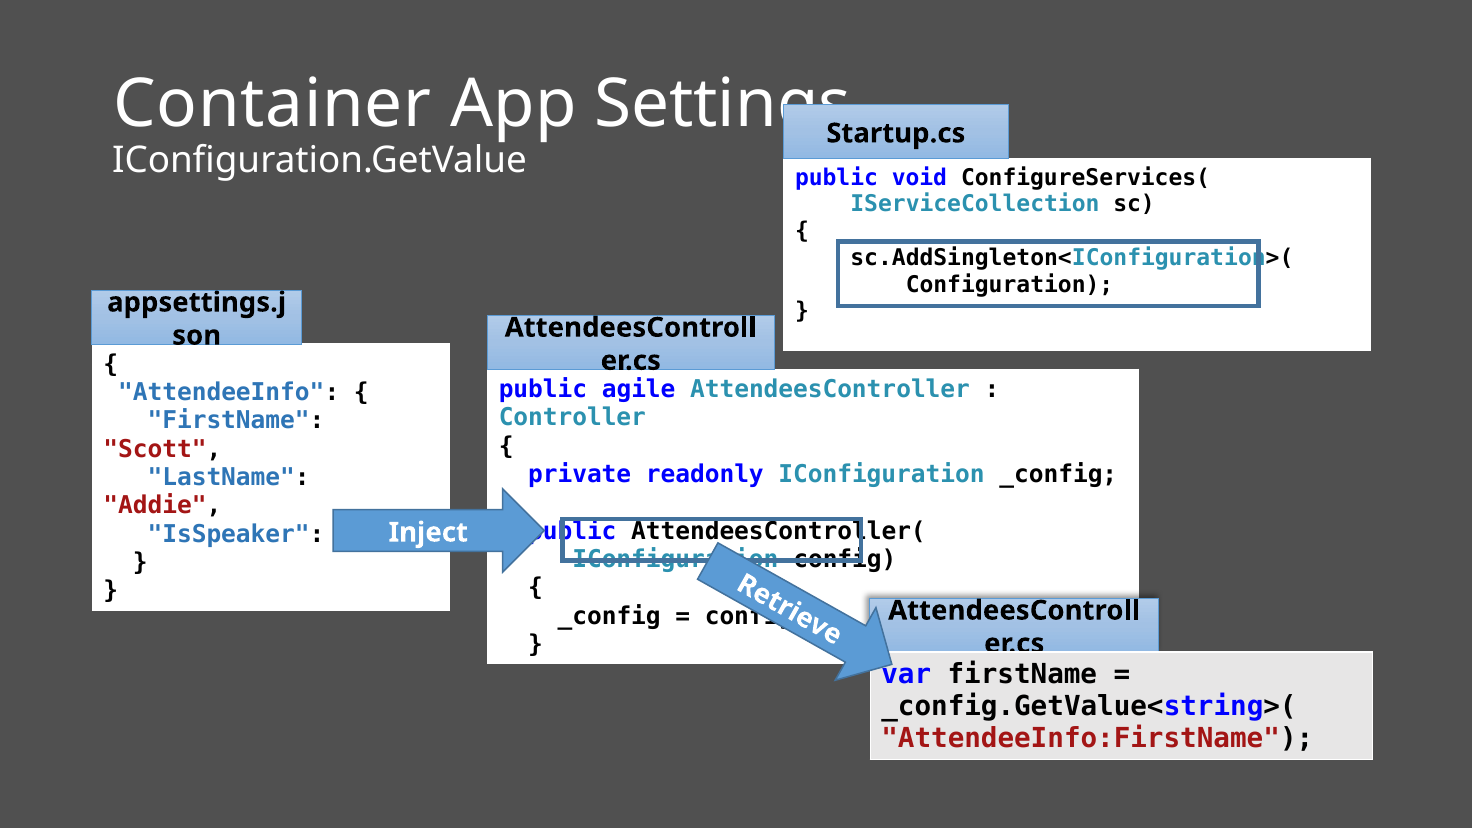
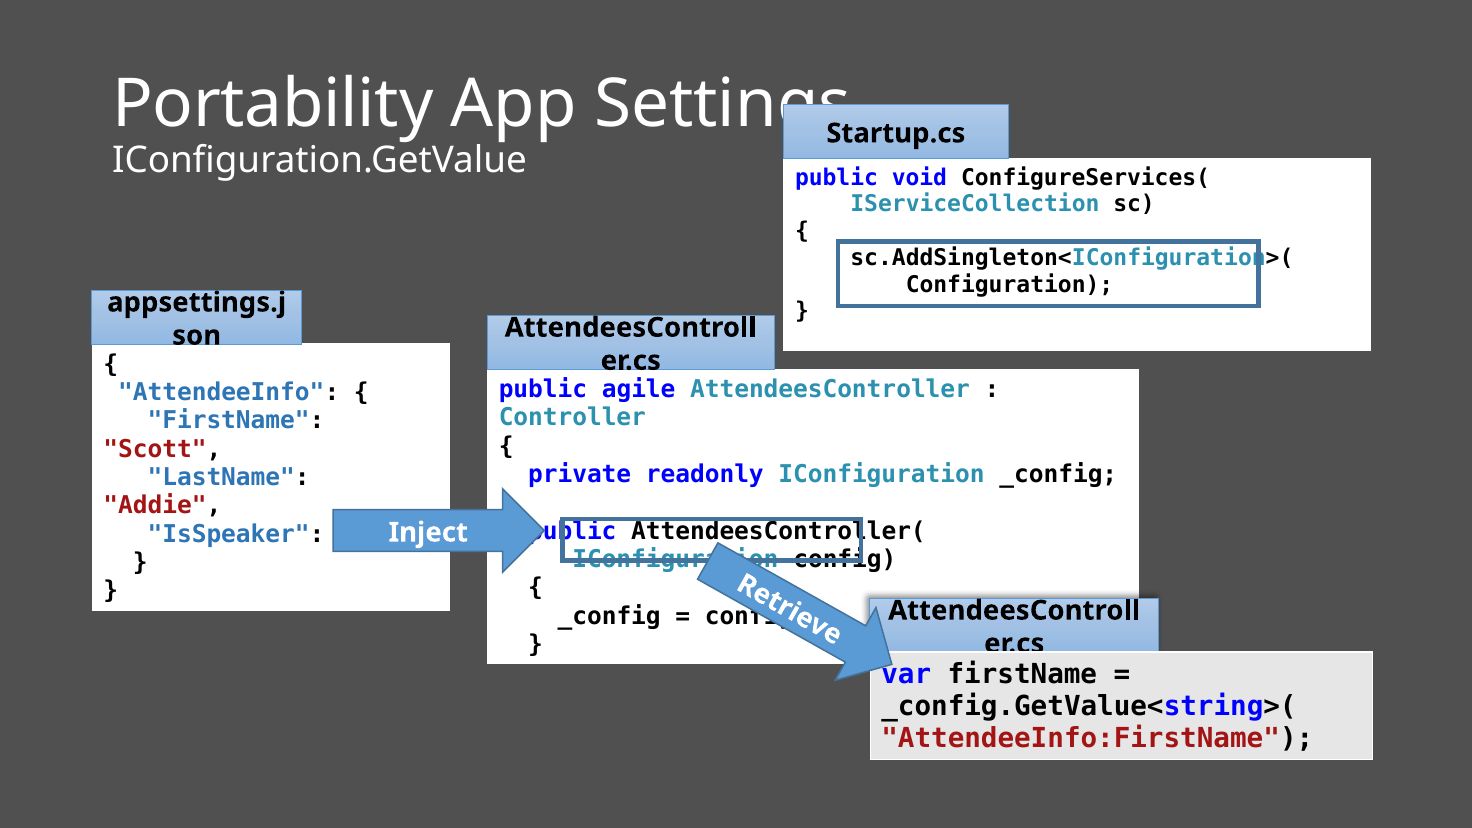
Container: Container -> Portability (273, 104)
